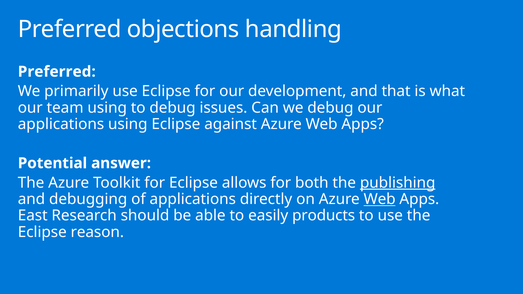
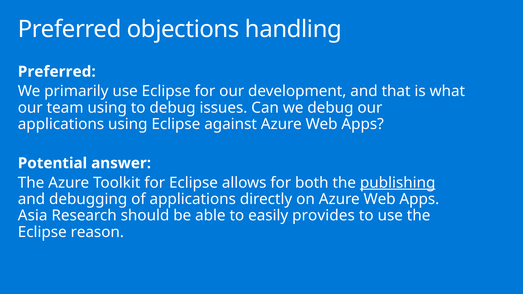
Web underline: present -> none (380, 199)
East: East -> Asia (33, 216)
products: products -> provides (324, 216)
